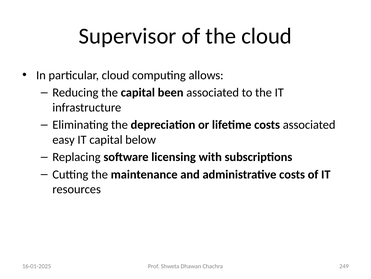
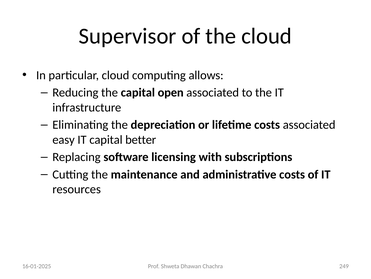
been: been -> open (171, 92)
below: below -> better (141, 139)
